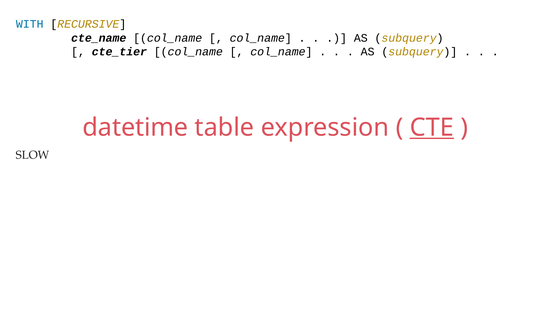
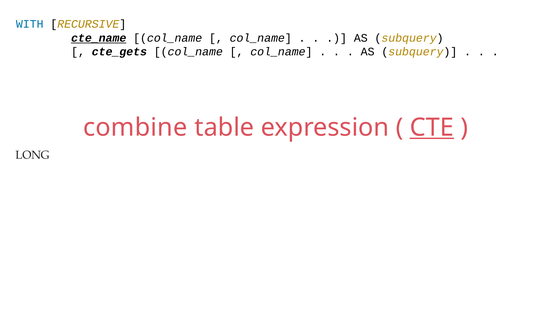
cte_name underline: none -> present (99, 38)
cte_tier: cte_tier -> cte_gets (119, 52)
datetime: datetime -> combine (135, 127)
SLOW: SLOW -> LONG (33, 155)
